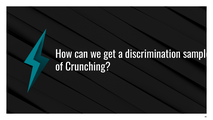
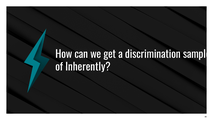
Crunching: Crunching -> Inherently (88, 67)
